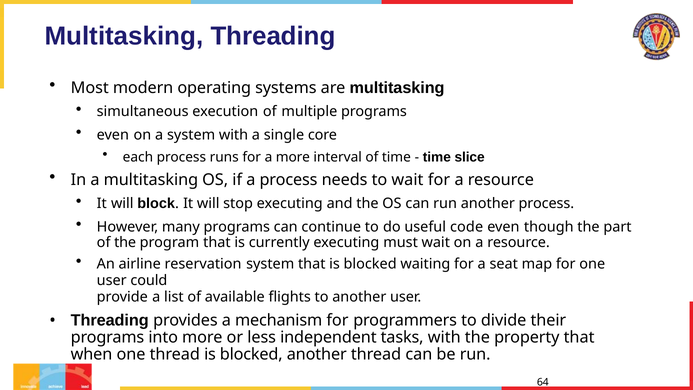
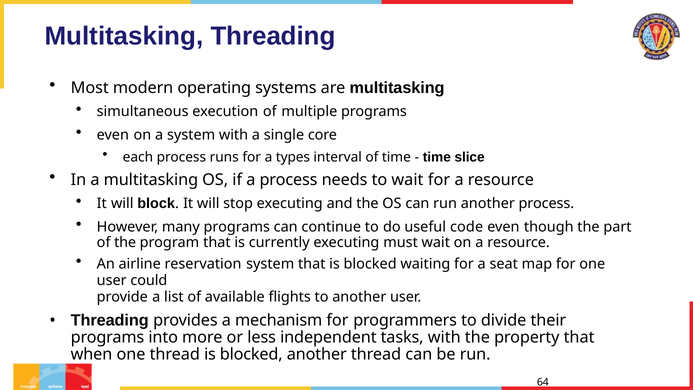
a more: more -> types (293, 157)
